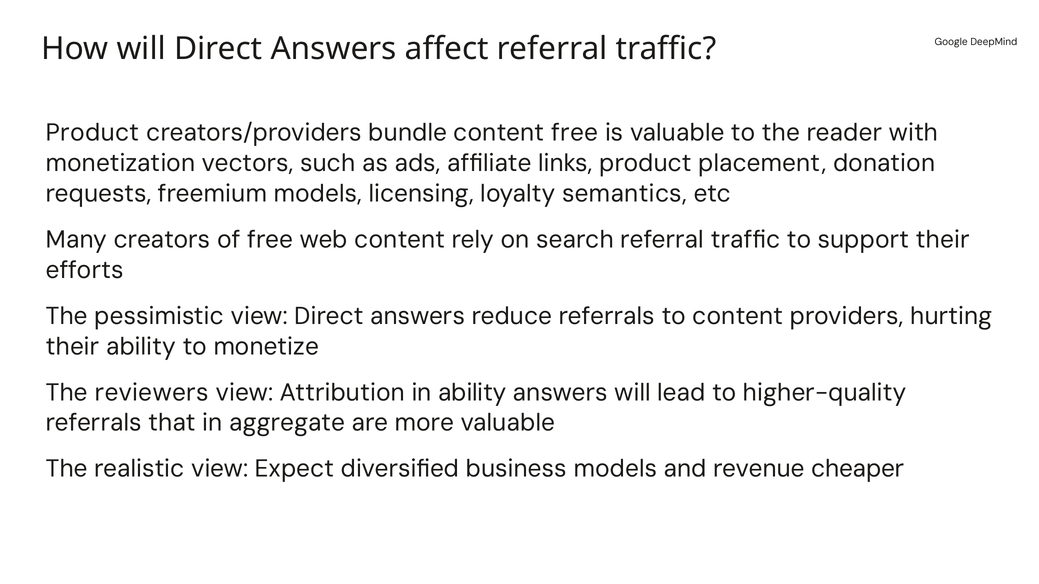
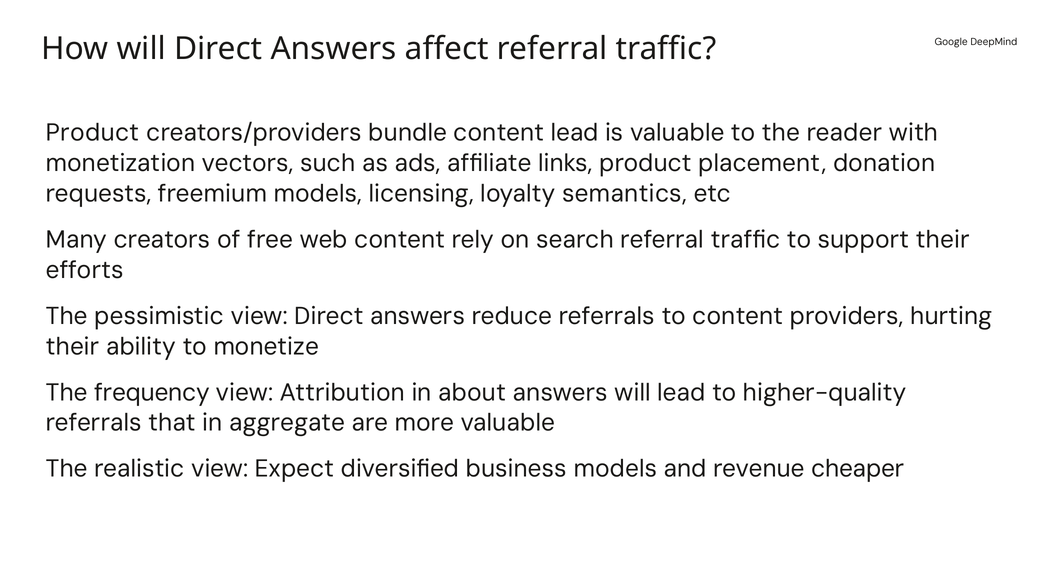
content free: free -> lead (575, 133)
reviewers: reviewers -> frequency (152, 393)
in ability: ability -> about (472, 393)
